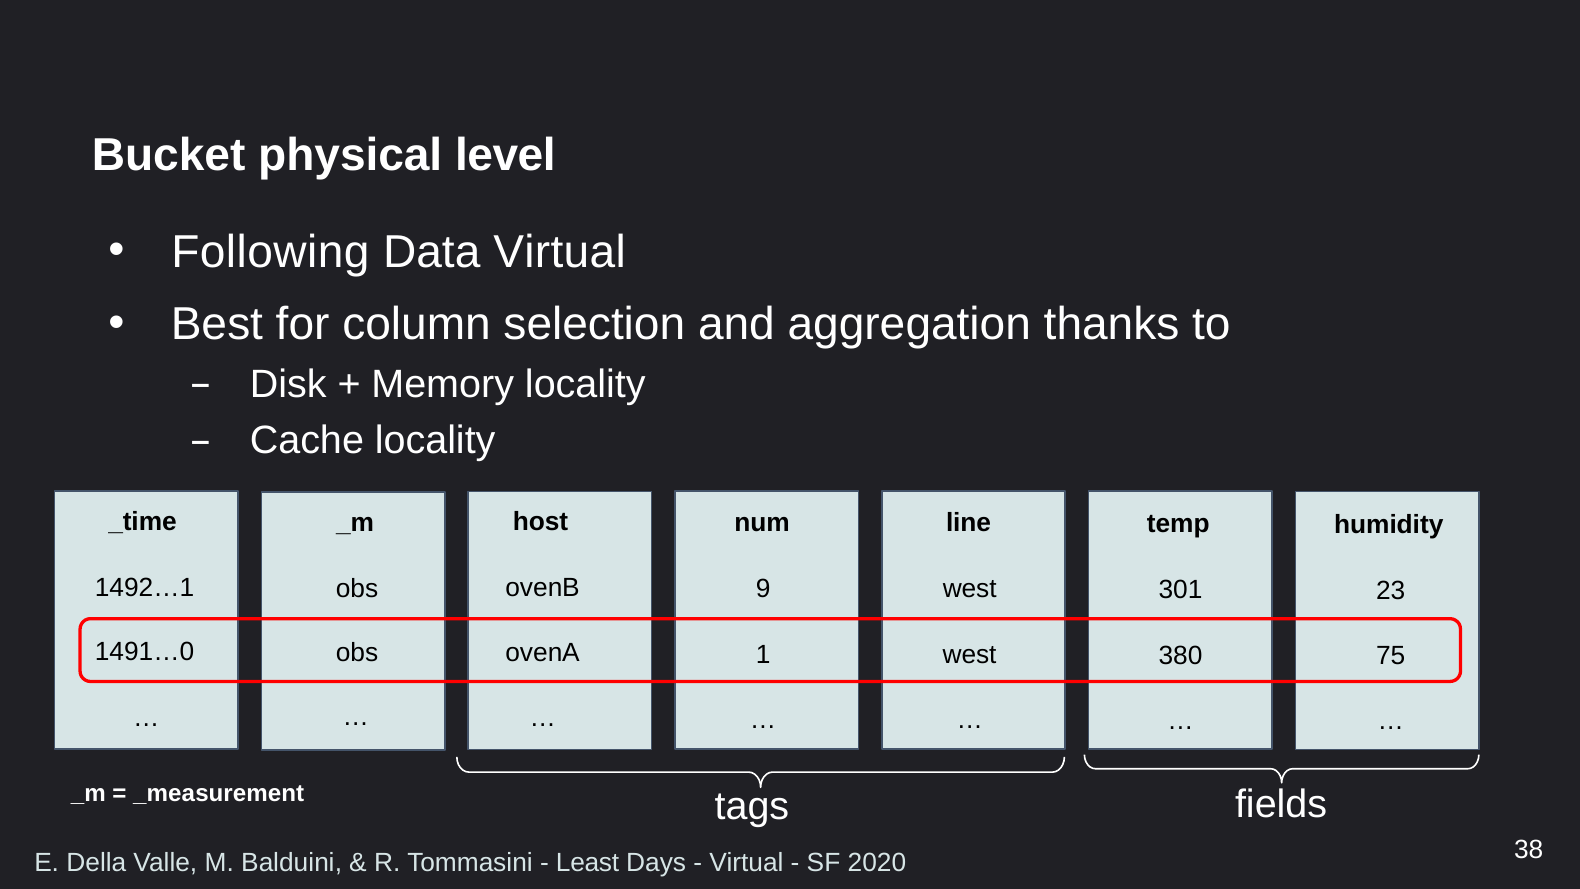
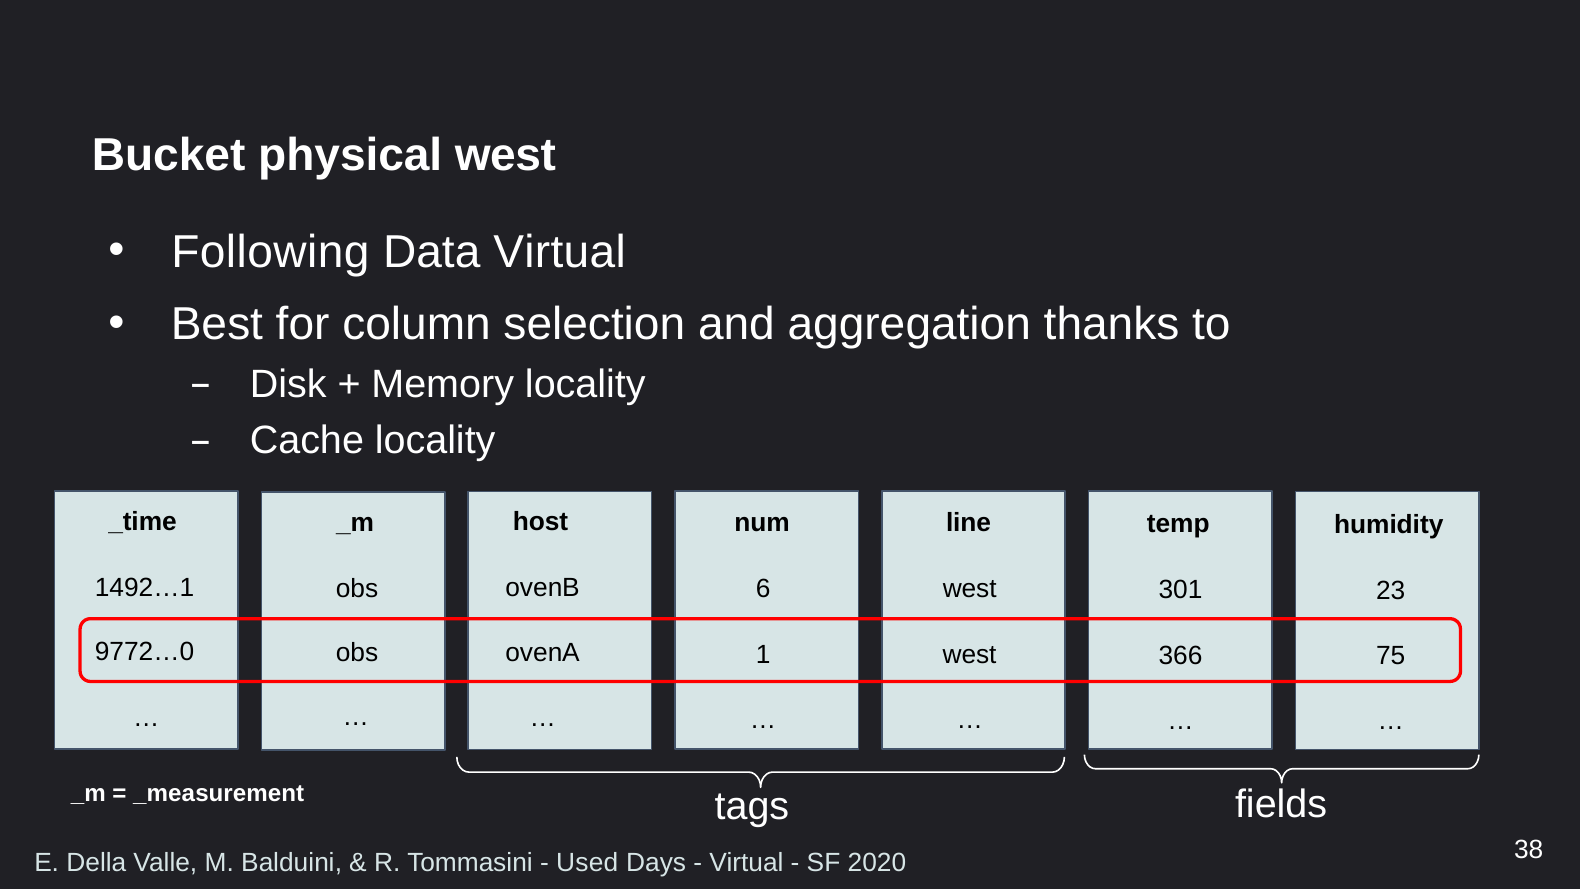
physical level: level -> west (505, 156)
9: 9 -> 6 (763, 589)
1491…0: 1491…0 -> 9772…0 (145, 652)
380: 380 -> 366 (1180, 655)
Least: Least -> Used (587, 863)
